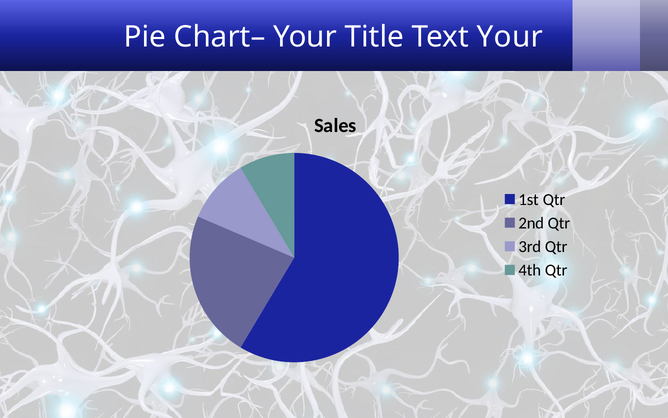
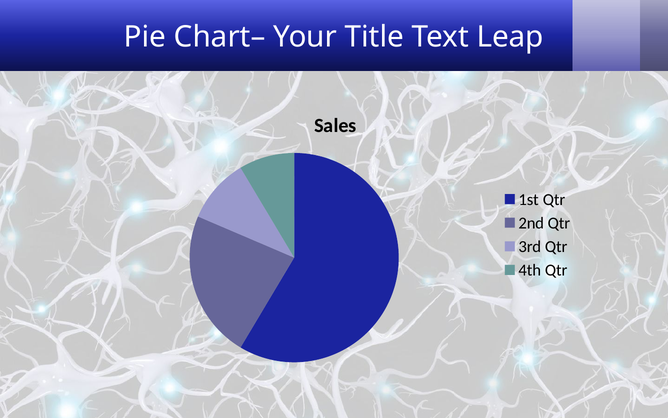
Text Your: Your -> Leap (510, 37)
